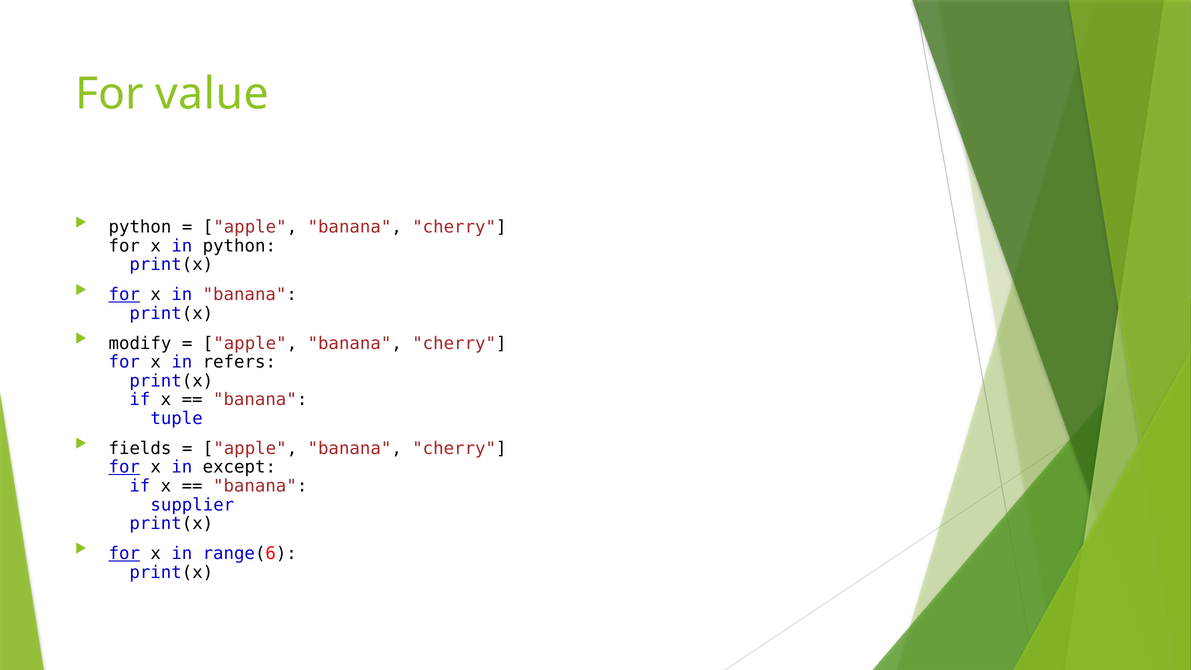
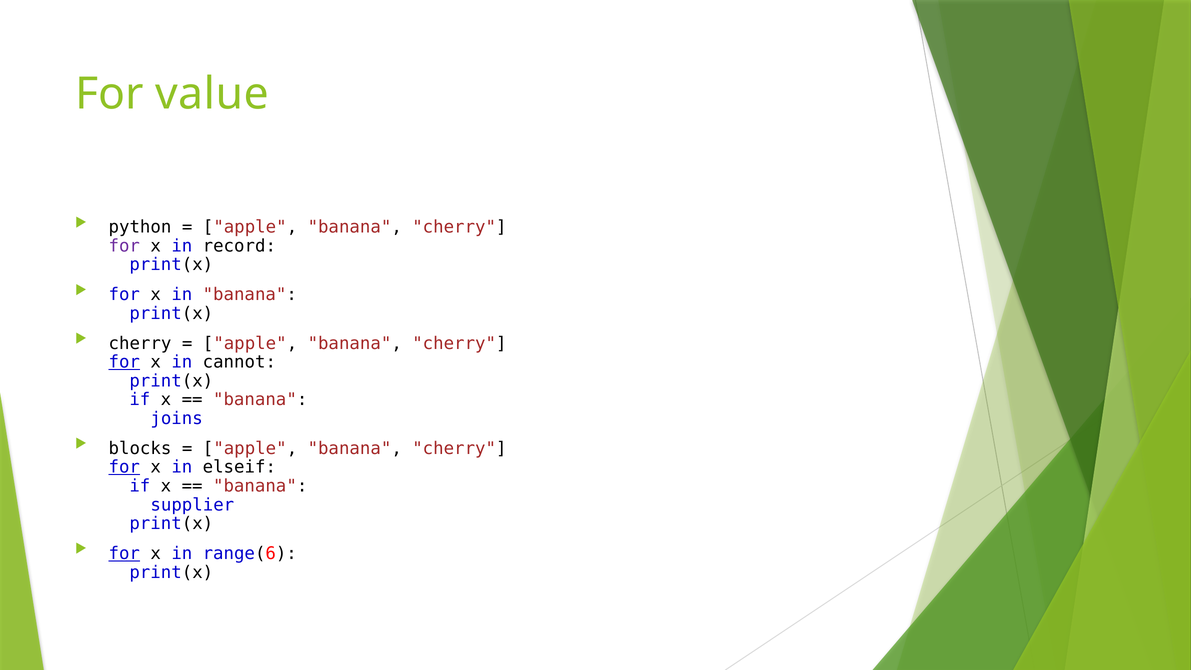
for colour: black -> purple (124, 246)
in python: python -> record (239, 246)
for underline: present -> none (124, 295)
modify: modify -> cherry (140, 343)
for underline: none -> present (124, 362)
refers: refers -> cannot (239, 362)
tuple: tuple -> joins (177, 418)
fields: fields -> blocks (140, 448)
except: except -> elseif (239, 467)
